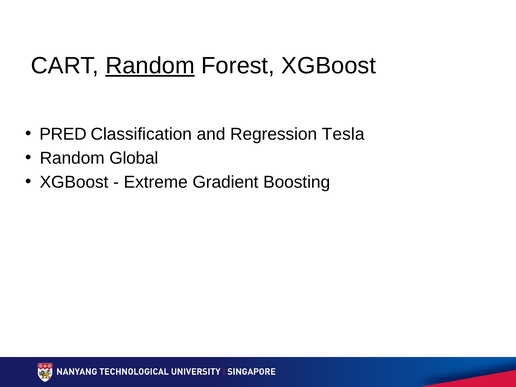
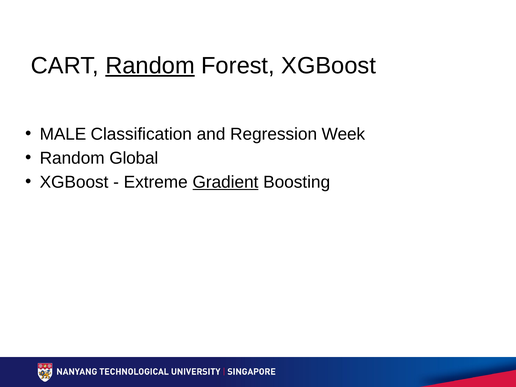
PRED: PRED -> MALE (63, 134)
Tesla: Tesla -> Week (343, 134)
Gradient underline: none -> present (225, 182)
